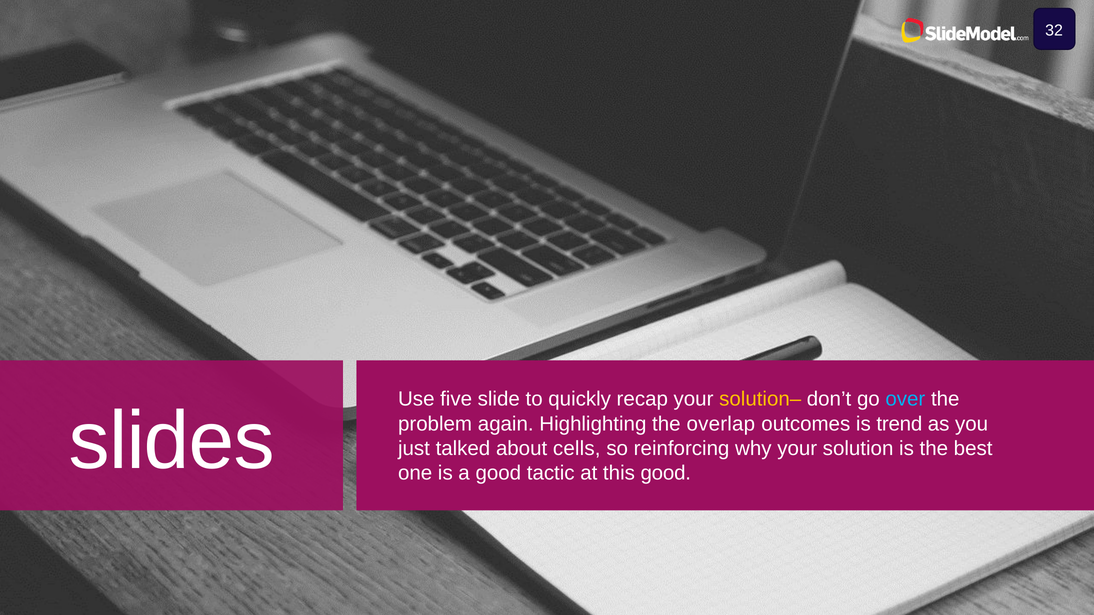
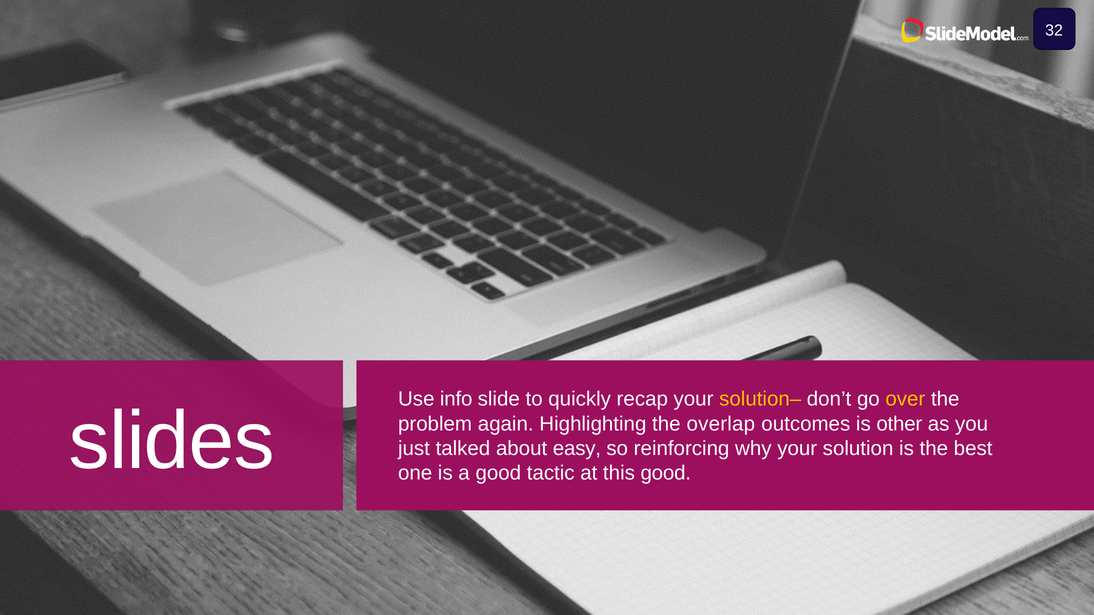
five: five -> info (456, 399)
over colour: light blue -> yellow (905, 399)
trend: trend -> other (899, 424)
cells: cells -> easy (577, 449)
